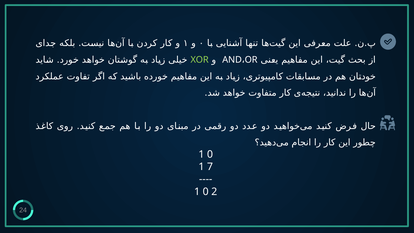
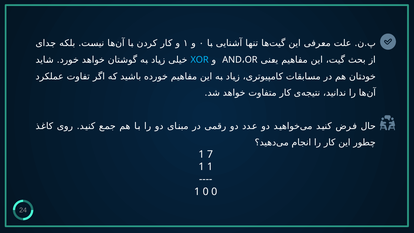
XOR colour: light green -> light blue (200, 60)
0: 0 -> 7 (210, 154)
1 7: 7 -> 1 (210, 167)
0 2: 2 -> 0 (214, 192)
